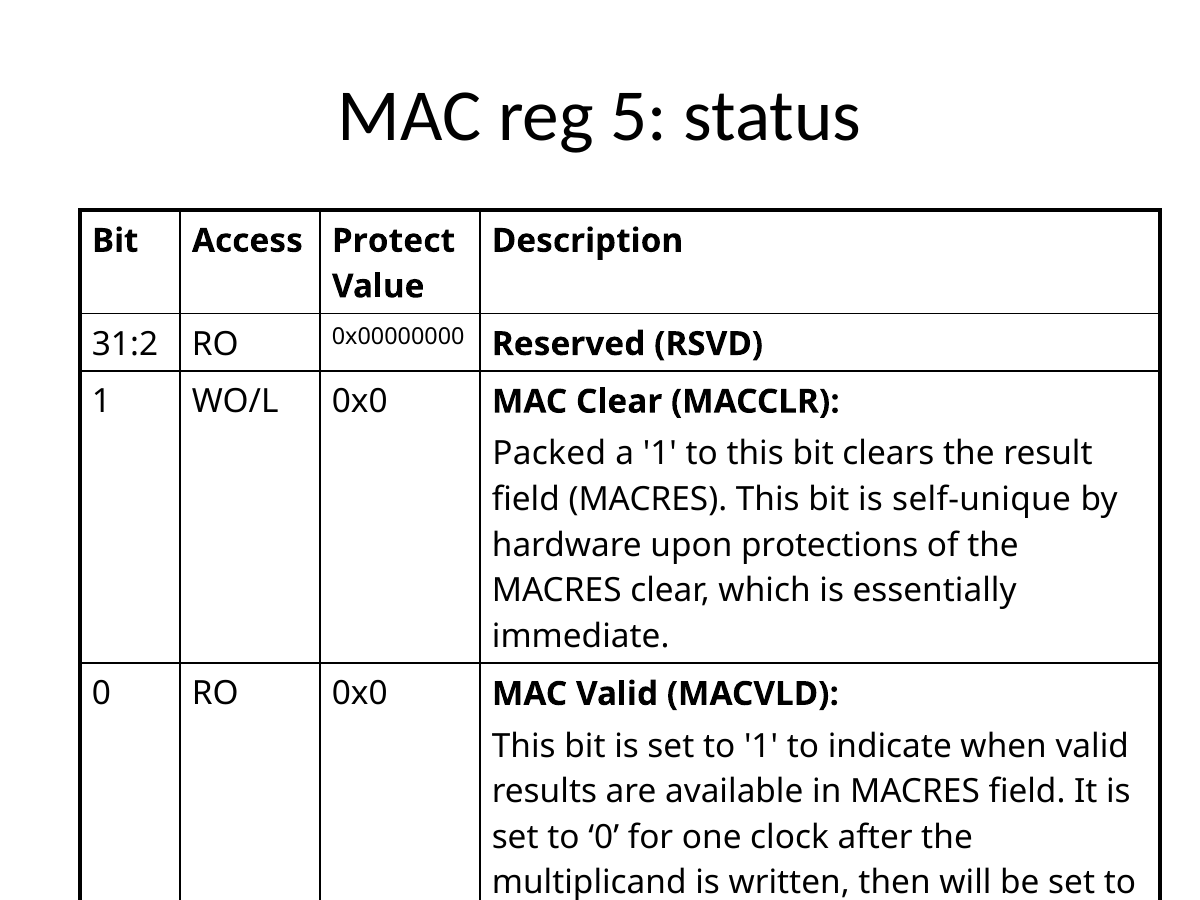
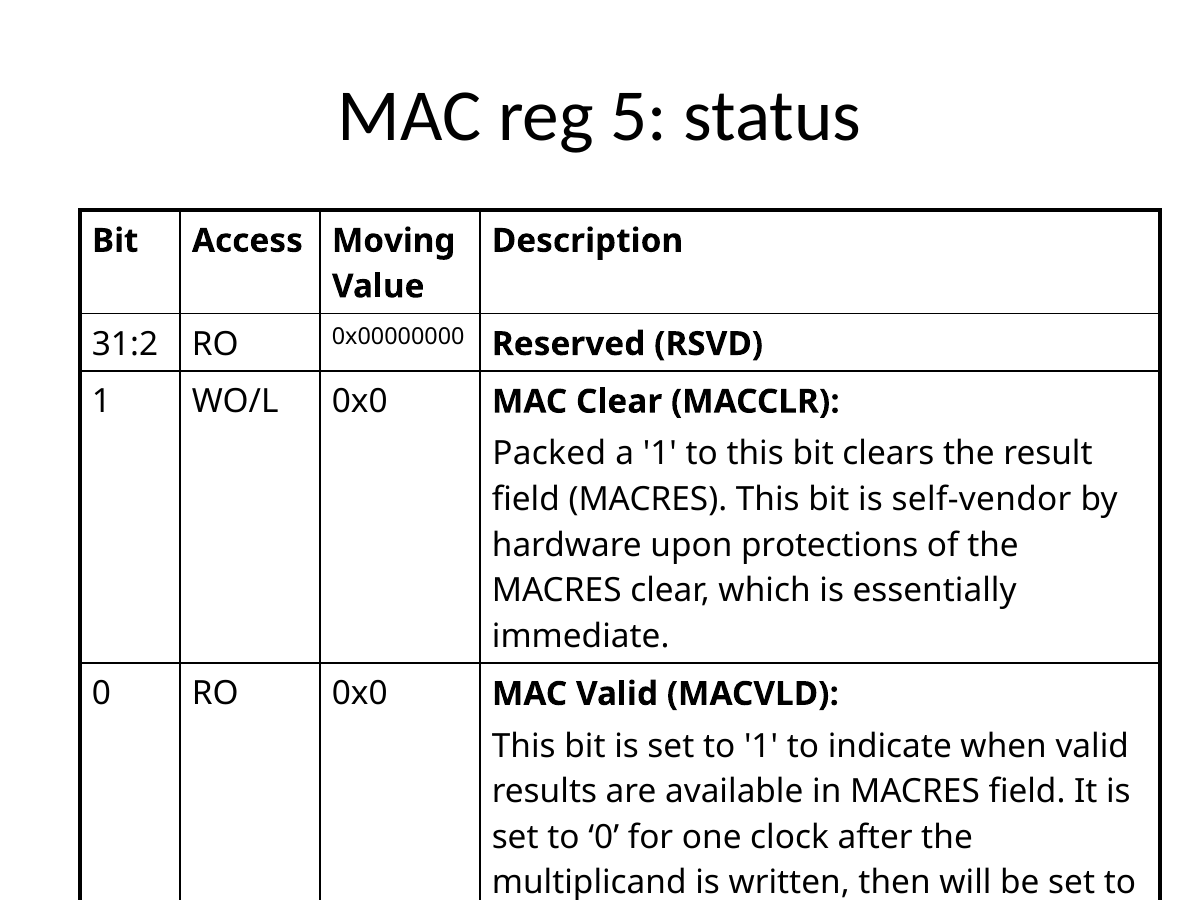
Protect: Protect -> Moving (394, 241)
self-unique: self-unique -> self-vendor (982, 500)
